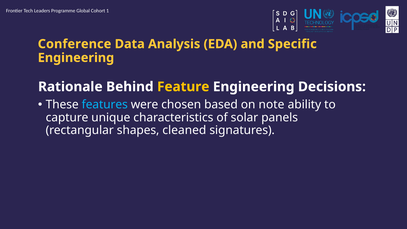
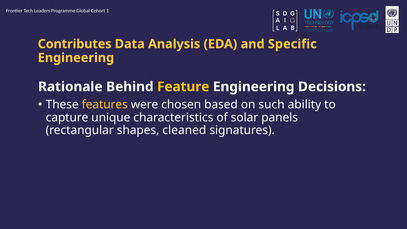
Conference: Conference -> Contributes (75, 44)
features colour: light blue -> yellow (105, 105)
note: note -> such (272, 105)
